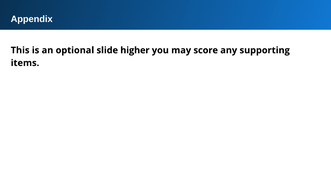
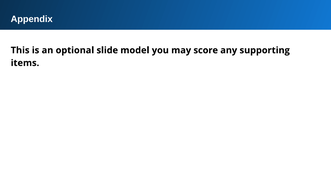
higher: higher -> model (135, 50)
